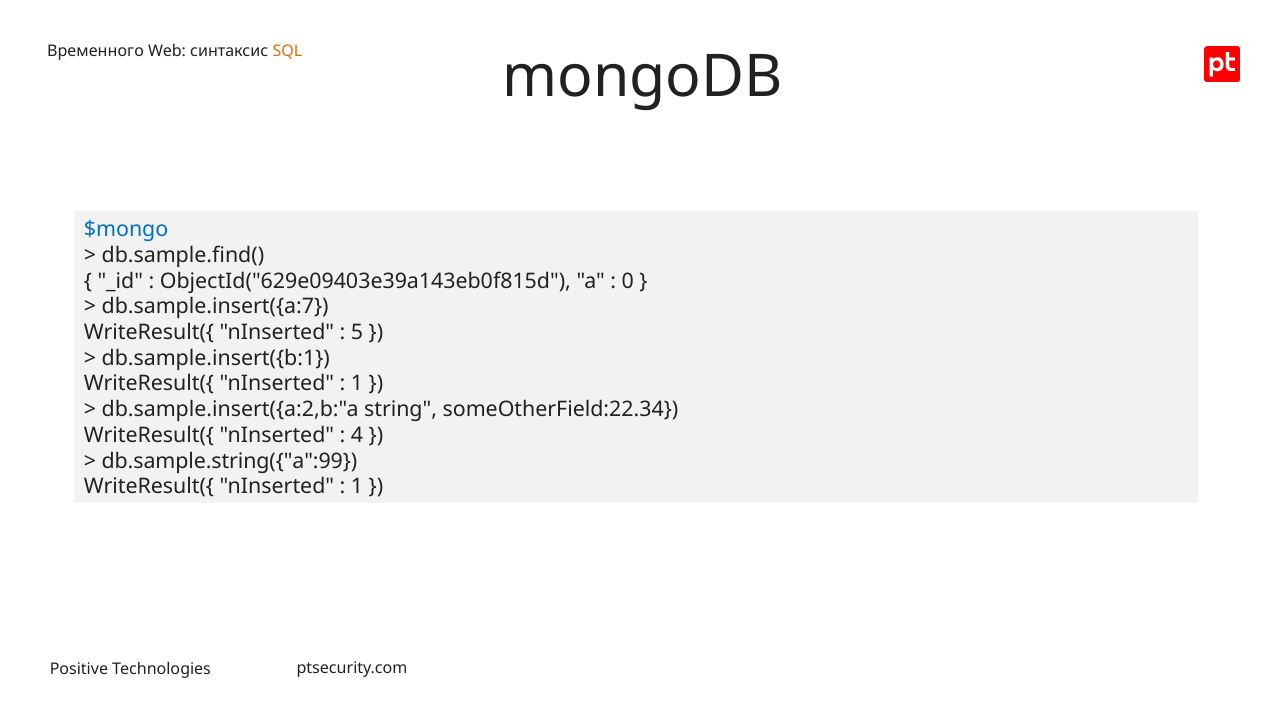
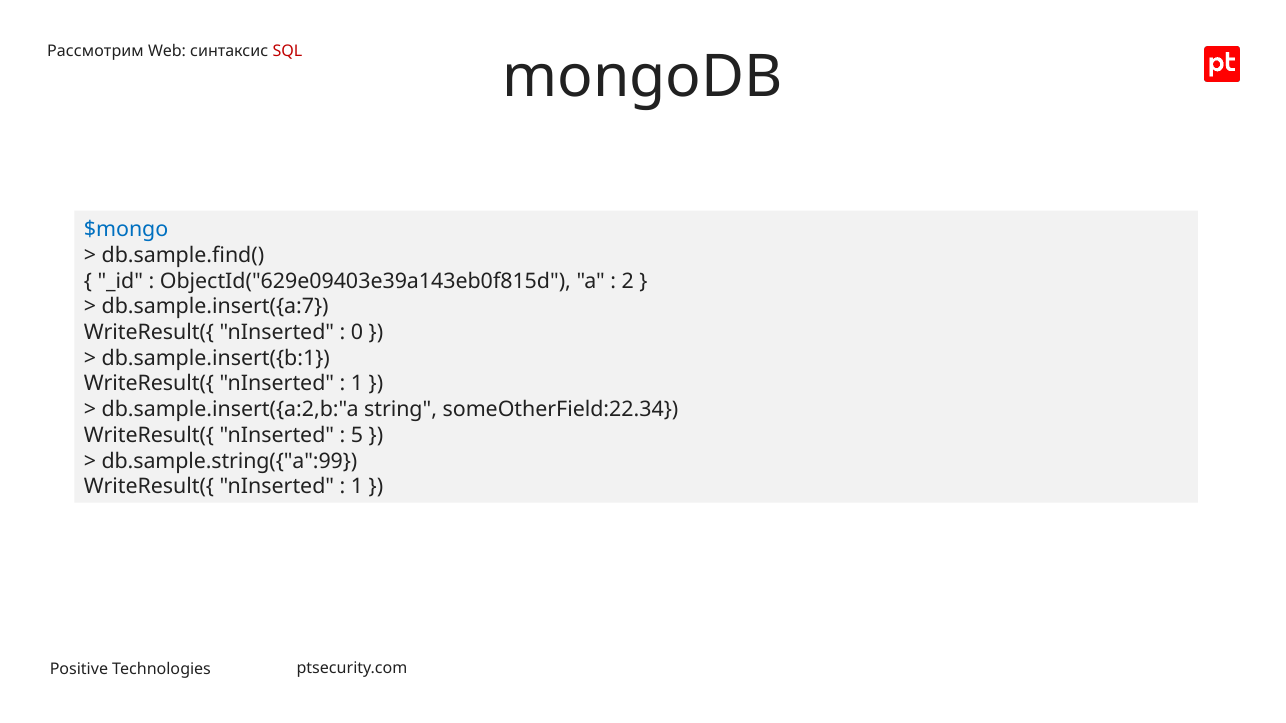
Временного: Временного -> Рассмотрим (95, 51)
SQL colour: orange -> red (287, 51)
0: 0 -> 2 (628, 281)
5: 5 -> 0 (357, 333)
4: 4 -> 5 (357, 435)
